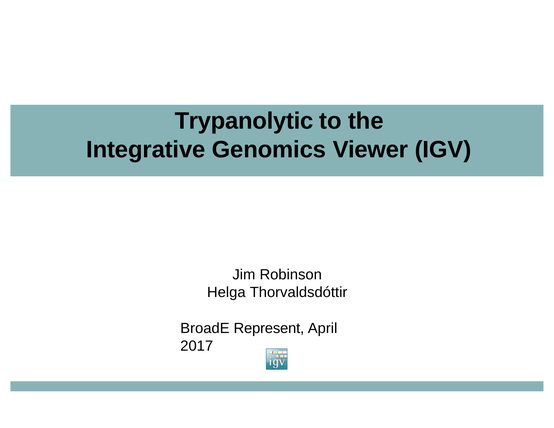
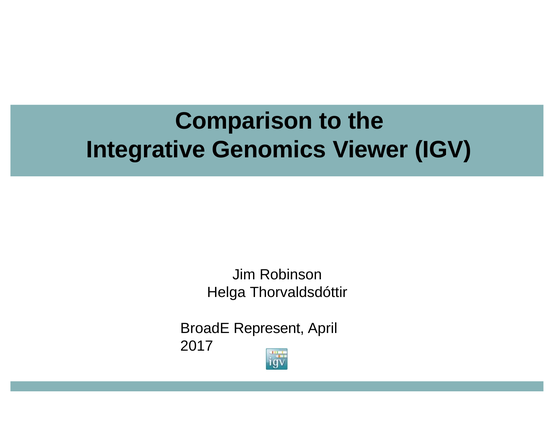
Trypanolytic: Trypanolytic -> Comparison (244, 121)
